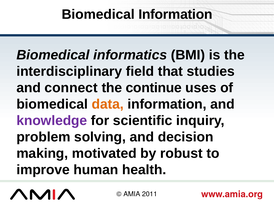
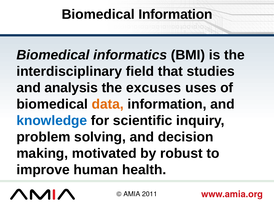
connect: connect -> analysis (71, 88)
continue: continue -> excuses (154, 88)
knowledge colour: purple -> blue (52, 121)
